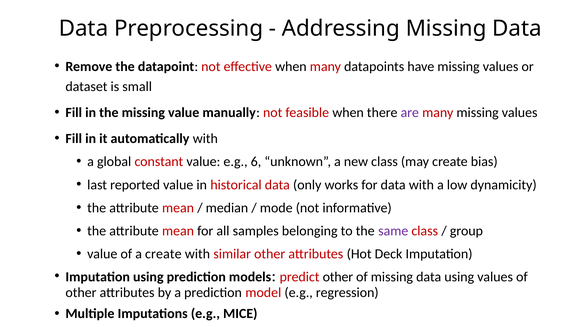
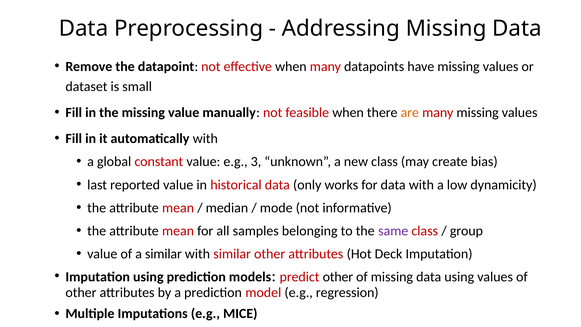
are colour: purple -> orange (410, 112)
6: 6 -> 3 (256, 162)
a create: create -> similar (163, 254)
